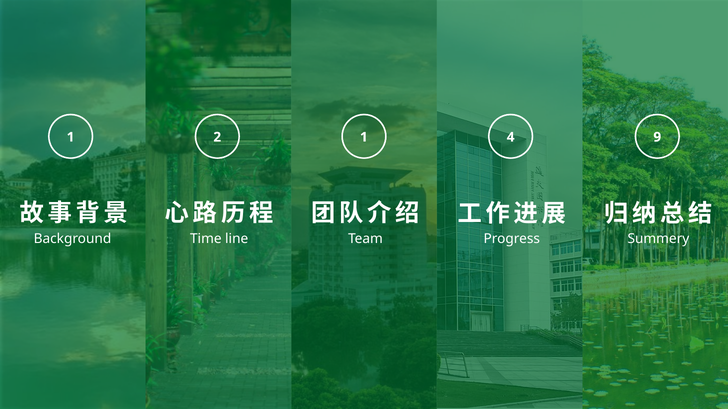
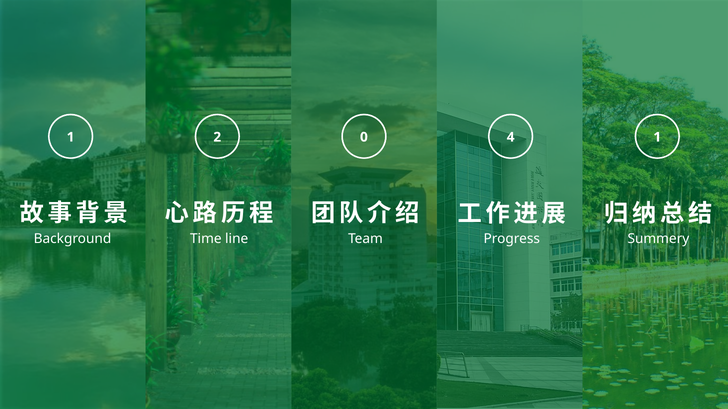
2 1: 1 -> 0 (364, 137)
4 9: 9 -> 1 (657, 137)
